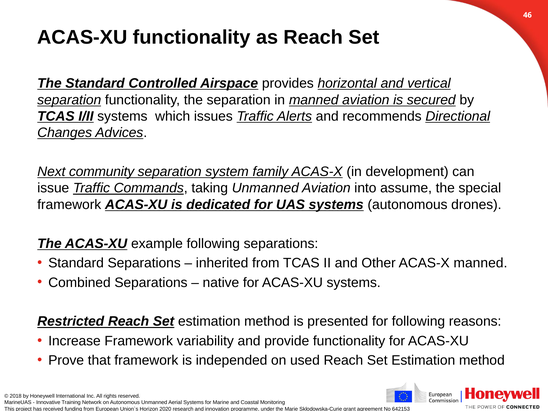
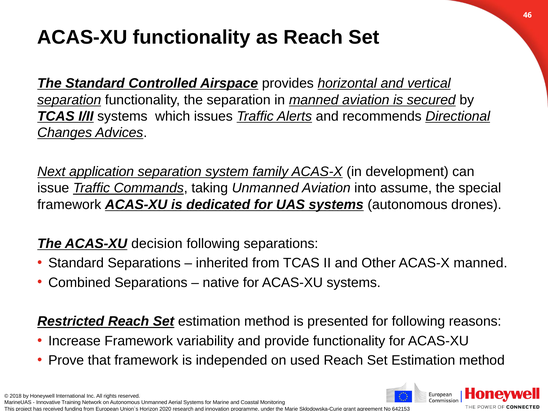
community: community -> application (102, 172)
example: example -> decision (157, 244)
